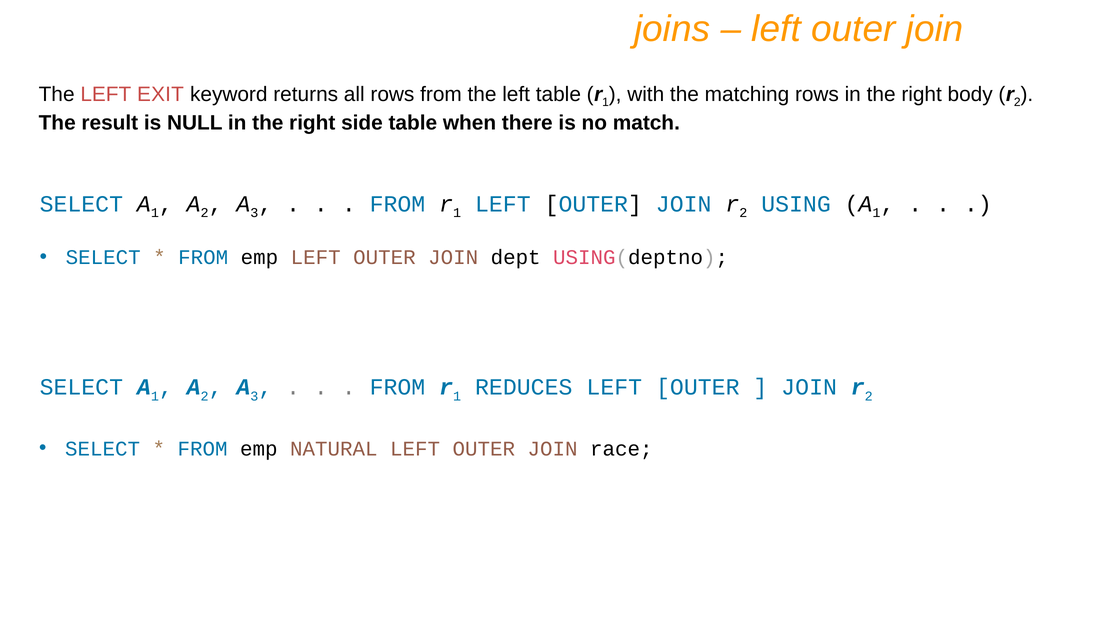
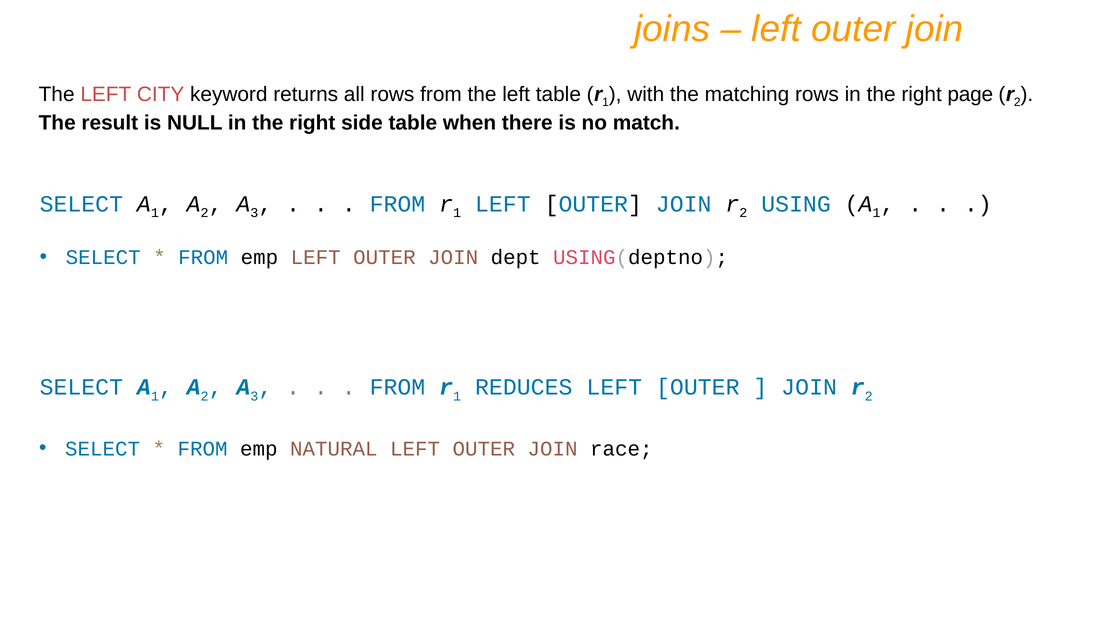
EXIT: EXIT -> CITY (161, 94)
body: body -> page (970, 94)
